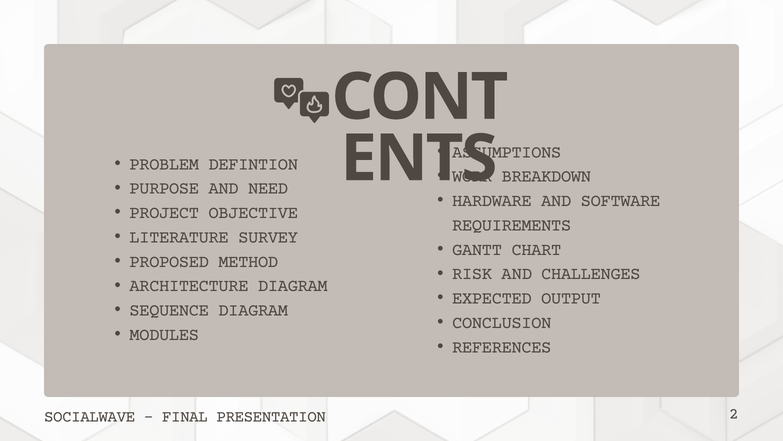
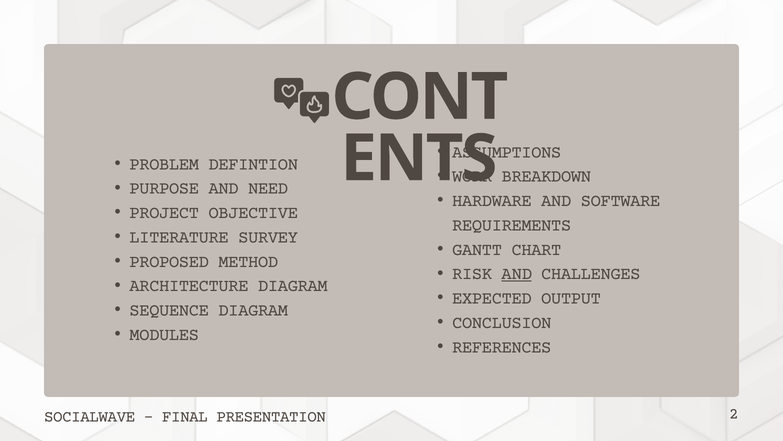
AND underline: none -> present (517, 273)
